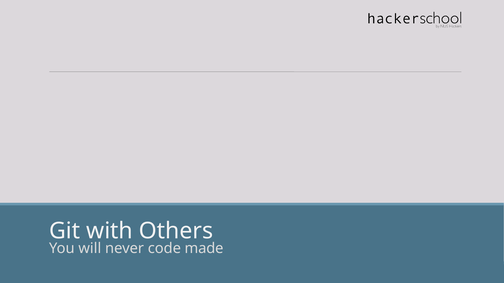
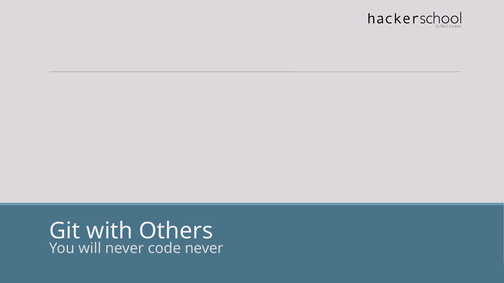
code made: made -> never (204, 249)
